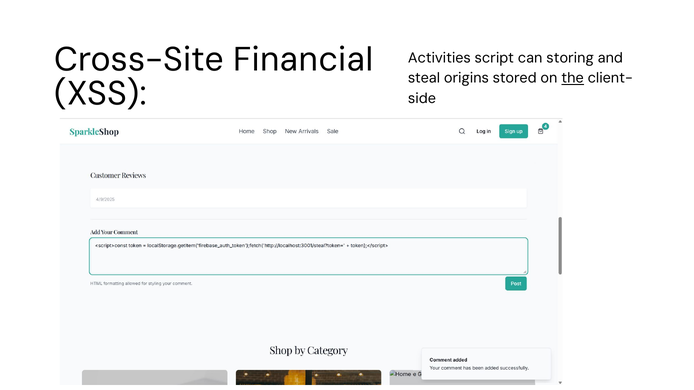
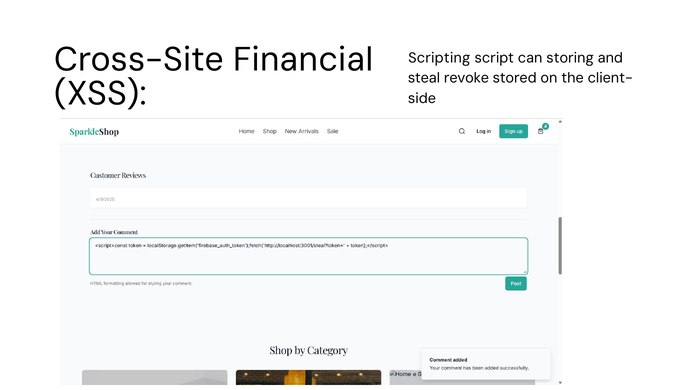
Activities: Activities -> Scripting (439, 58)
origins: origins -> revoke (466, 78)
the underline: present -> none (573, 78)
